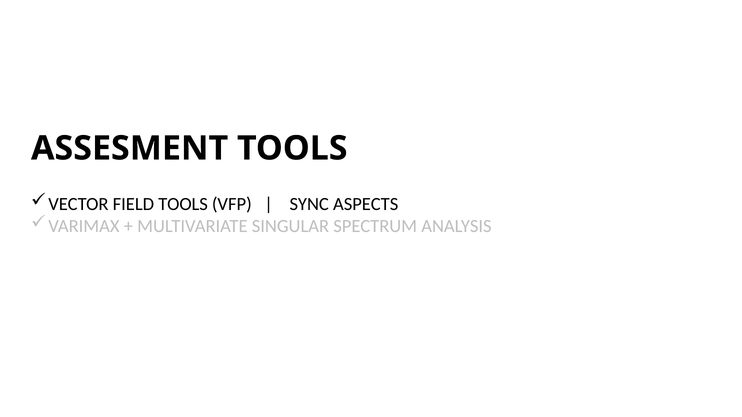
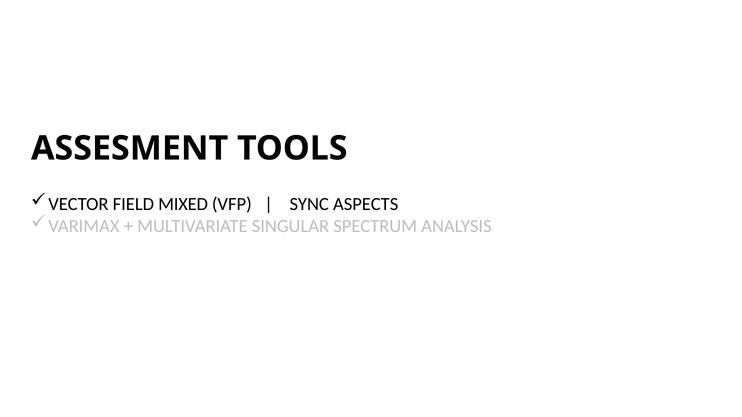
FIELD TOOLS: TOOLS -> MIXED (183, 204)
